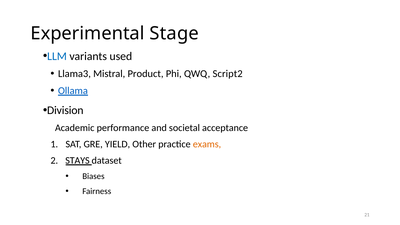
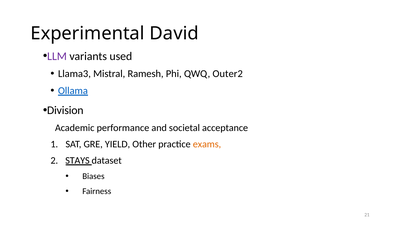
Stage: Stage -> David (174, 34)
LLM colour: blue -> purple (57, 56)
Product: Product -> Ramesh (146, 74)
Script2: Script2 -> Outer2 (228, 74)
